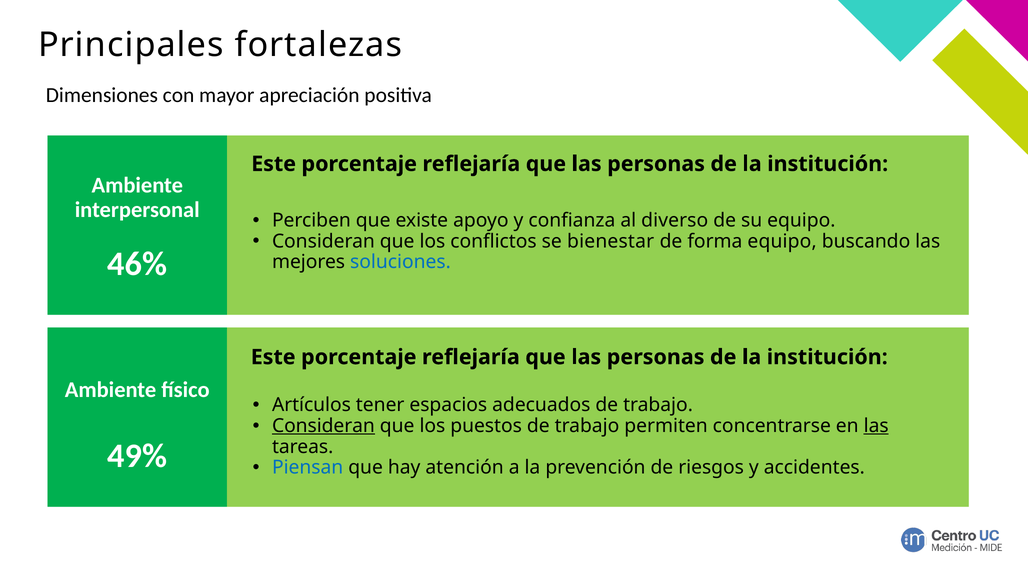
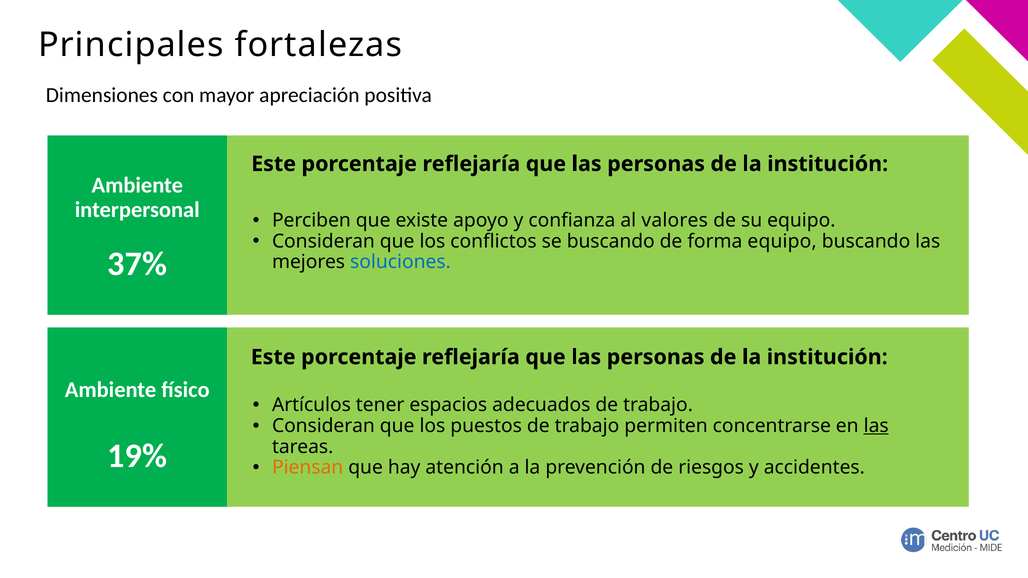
diverso: diverso -> valores (675, 221)
se bienestar: bienestar -> buscando (611, 241)
46%: 46% -> 37% (137, 264)
Consideran underline: present -> none (323, 426)
49%: 49% -> 19% (137, 456)
Piensan colour: blue -> orange (308, 468)
